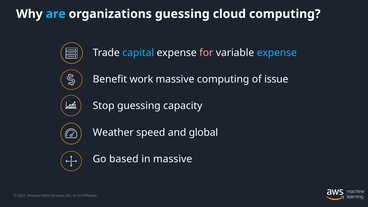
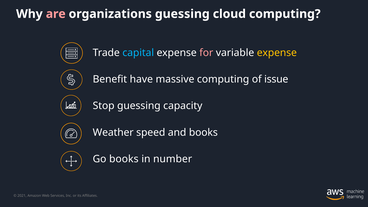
are colour: light blue -> pink (56, 14)
expense colour: light blue -> yellow (277, 53)
work: work -> have (141, 79)
and global: global -> books (203, 132)
Go based: based -> books (124, 159)
in massive: massive -> number (173, 159)
